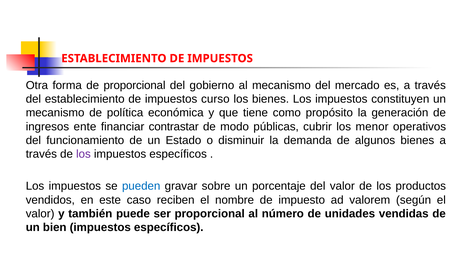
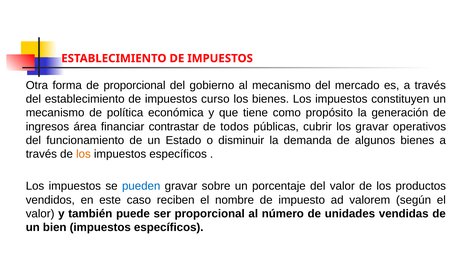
ente: ente -> área (85, 127)
modo: modo -> todos (235, 127)
los menor: menor -> gravar (372, 127)
los colour: purple -> orange (83, 154)
